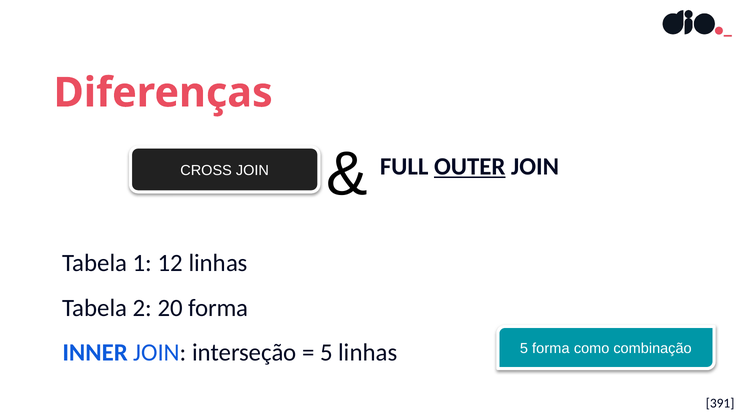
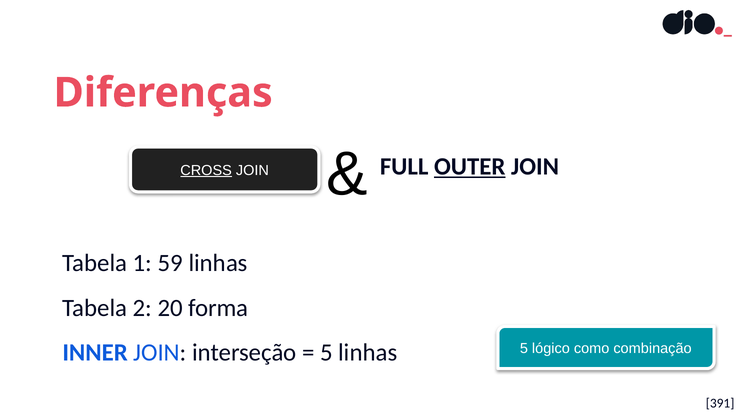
CROSS underline: none -> present (206, 170)
12: 12 -> 59 (170, 263)
5 forma: forma -> lógico (551, 349)
